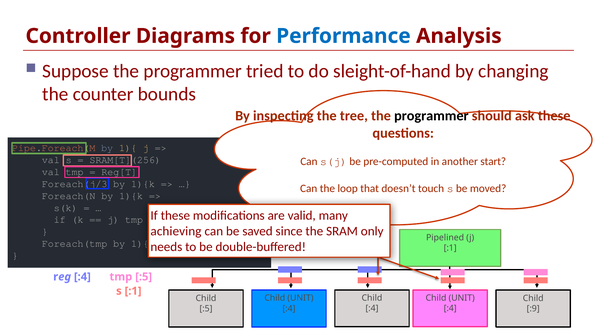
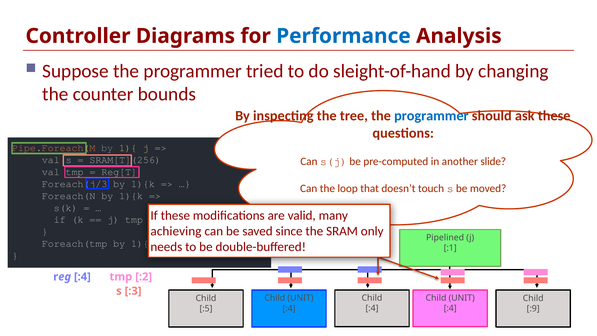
programmer colour: black -> blue (431, 116)
start: start -> slide (493, 161)
tmp :5: :5 -> :2 (144, 277)
s :1: :1 -> :3 (133, 291)
